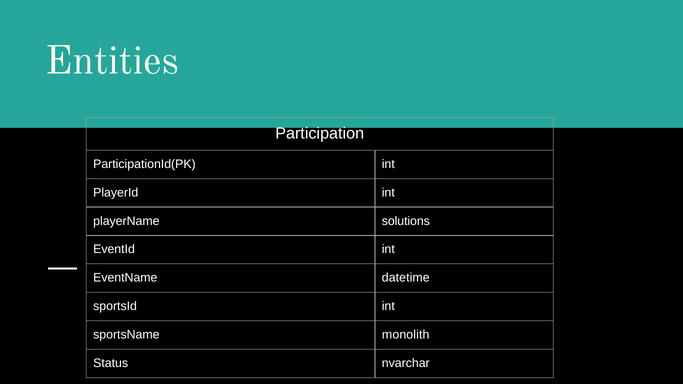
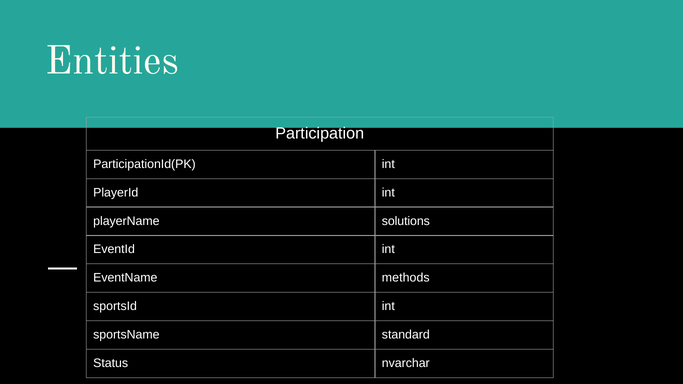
datetime: datetime -> methods (406, 278)
monolith: monolith -> standard (406, 335)
